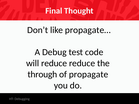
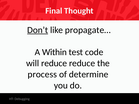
Don’t underline: none -> present (38, 30)
Debug: Debug -> Within (54, 52)
through: through -> process (42, 75)
propagate: propagate -> determine (89, 75)
